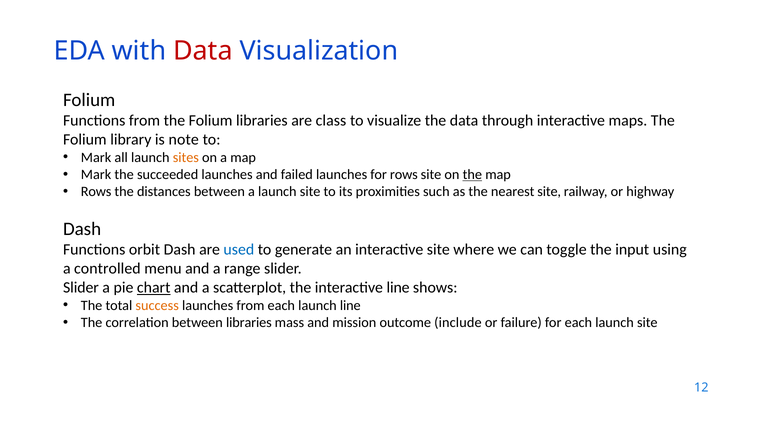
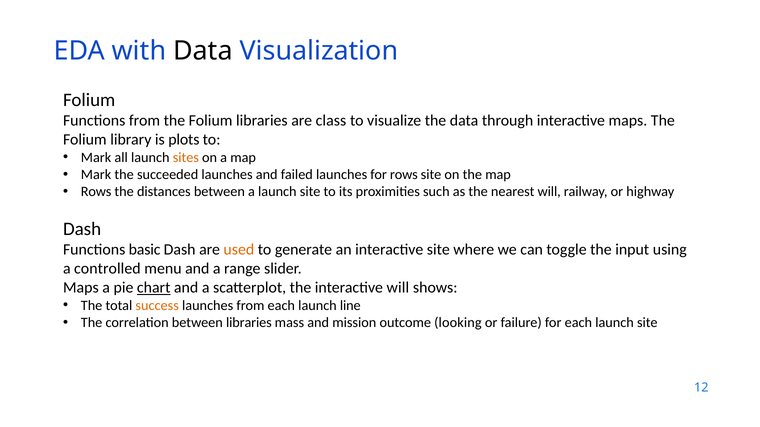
Data colour: red -> black (203, 51)
note: note -> plots (184, 140)
the underline: present -> none (472, 175)
nearest site: site -> will (549, 192)
orbit: orbit -> basic (145, 250)
used colour: blue -> orange (239, 250)
Slider: Slider -> Maps (81, 288)
interactive line: line -> will (398, 288)
include: include -> looking (458, 323)
